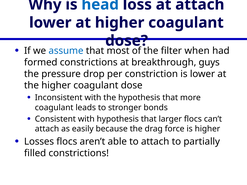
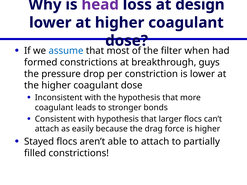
head colour: blue -> purple (100, 5)
at attach: attach -> design (200, 5)
Losses: Losses -> Stayed (39, 142)
